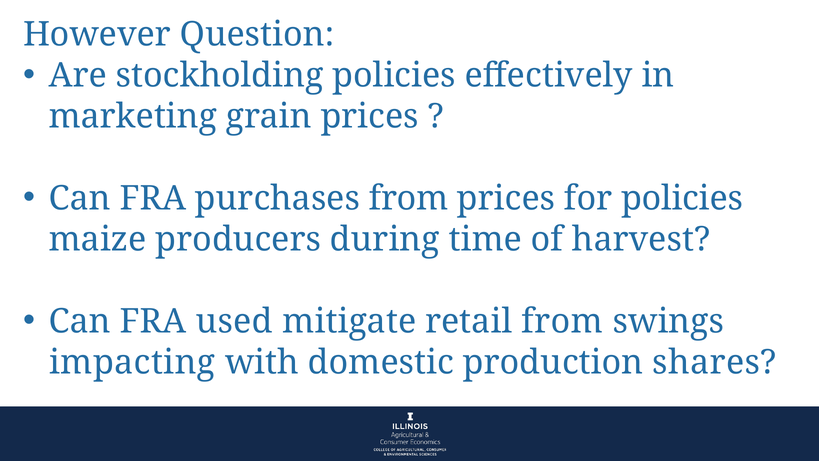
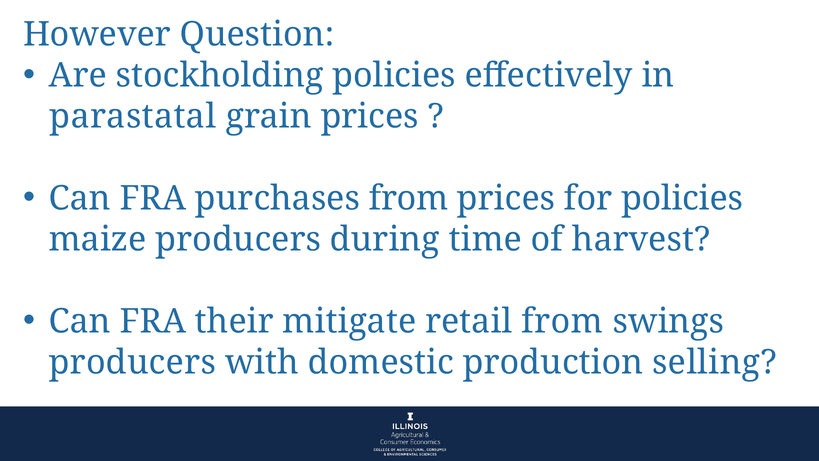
marketing: marketing -> parastatal (133, 117)
used: used -> their (234, 321)
impacting: impacting -> producers (132, 362)
shares: shares -> selling (714, 362)
